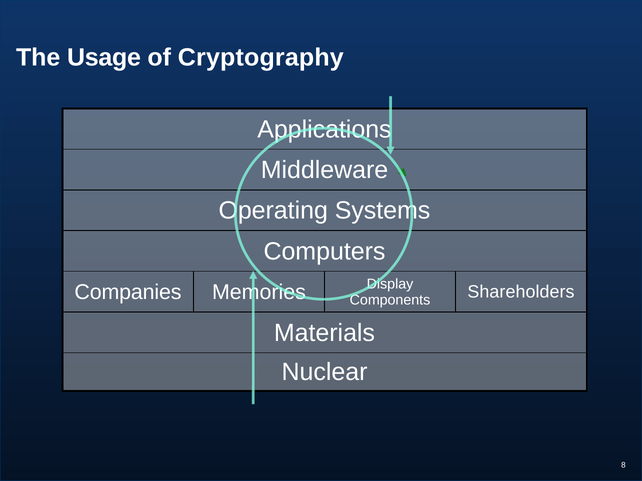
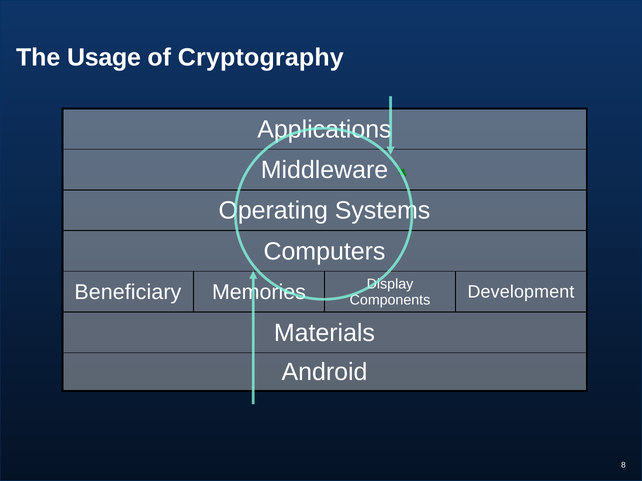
Companies: Companies -> Beneficiary (128, 292)
Shareholders: Shareholders -> Development (521, 292)
Nuclear: Nuclear -> Android (325, 373)
